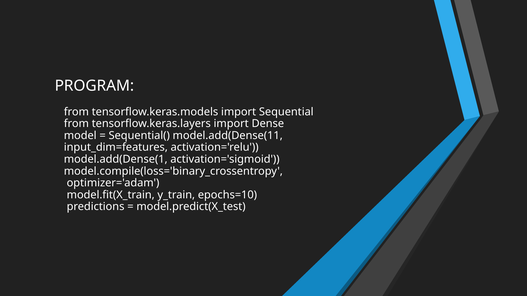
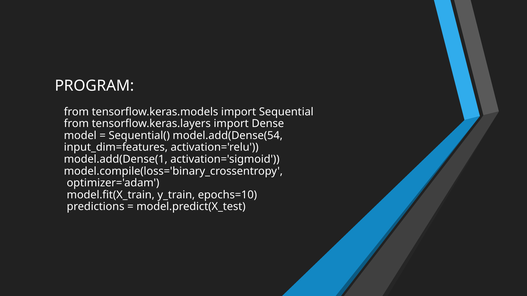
model.add(Dense(11: model.add(Dense(11 -> model.add(Dense(54 (228, 136)
